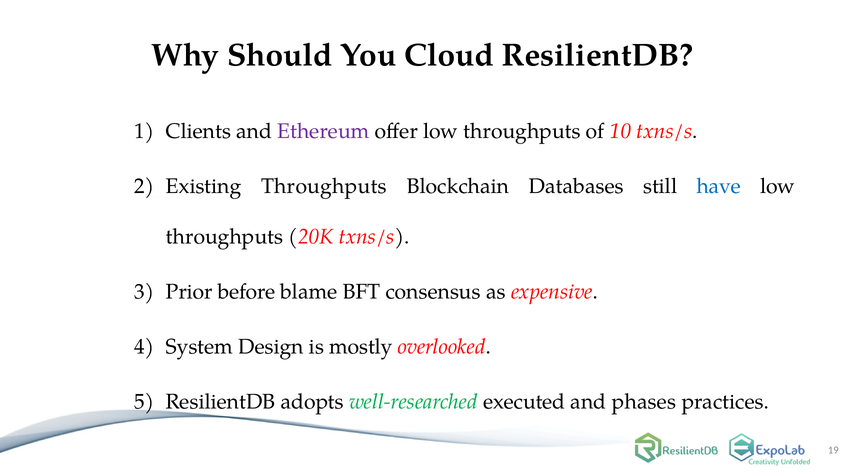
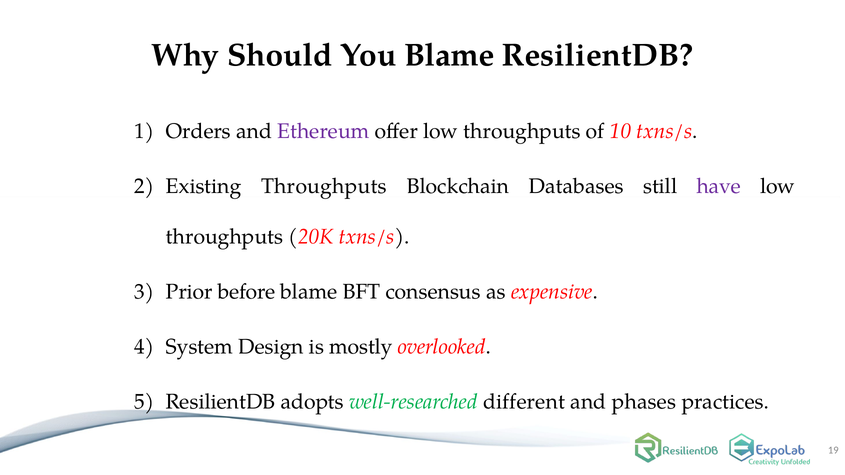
You Cloud: Cloud -> Blame (449, 55)
Clients: Clients -> Orders (198, 131)
have colour: blue -> purple (719, 186)
executed: executed -> different (524, 402)
